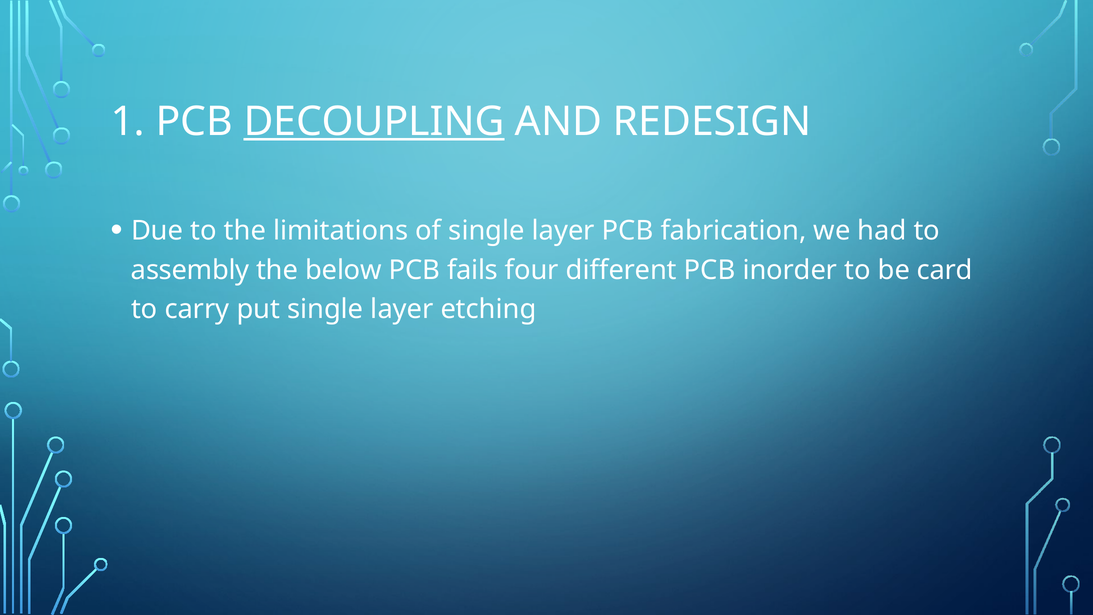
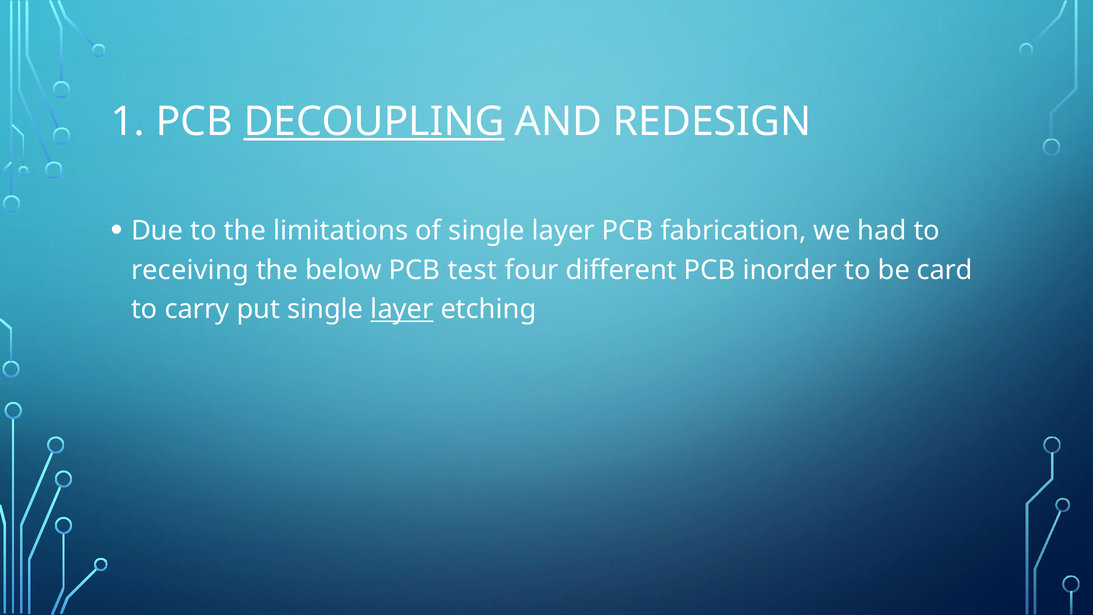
assembly: assembly -> receiving (190, 270)
fails: fails -> test (472, 270)
layer underline: none -> present (402, 309)
